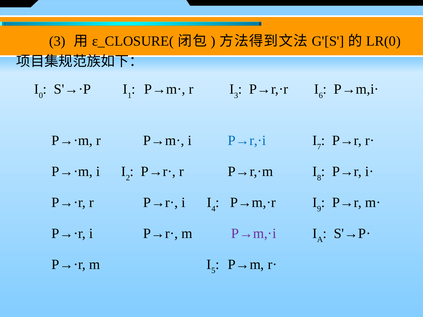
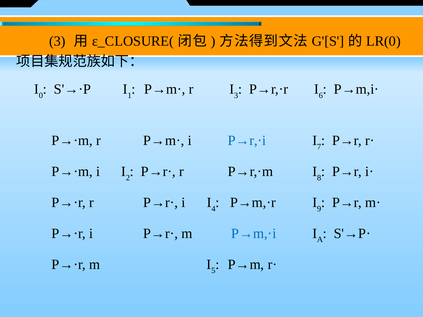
P→m,·i colour: purple -> blue (254, 234)
